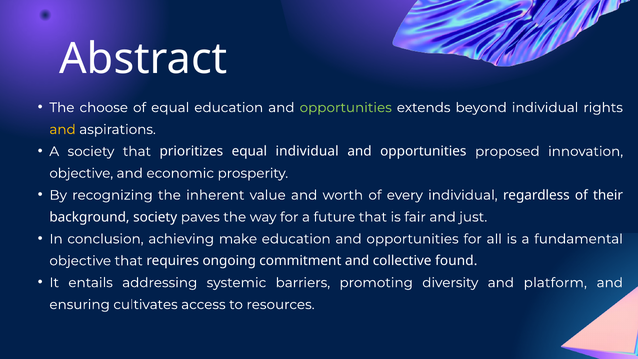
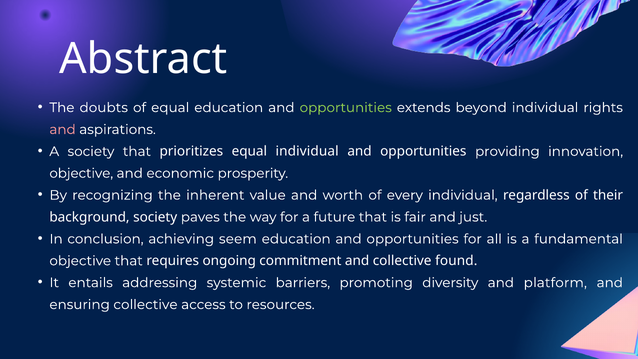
choose: choose -> doubts (104, 108)
and colour: yellow -> pink (63, 129)
proposed: proposed -> providing (507, 151)
make: make -> seem (238, 239)
ensuring cultivates: cultivates -> collective (145, 305)
